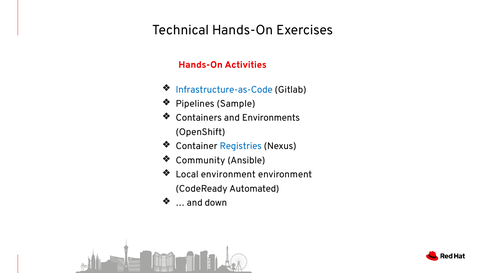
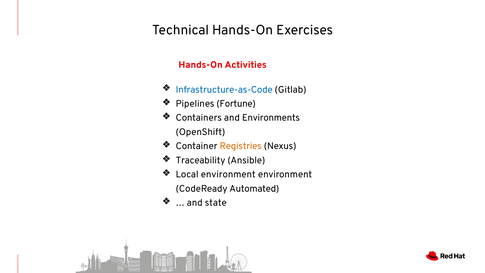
Sample: Sample -> Fortune (236, 104)
Registries colour: blue -> orange (241, 146)
Community: Community -> Traceability (201, 160)
down: down -> state (216, 203)
